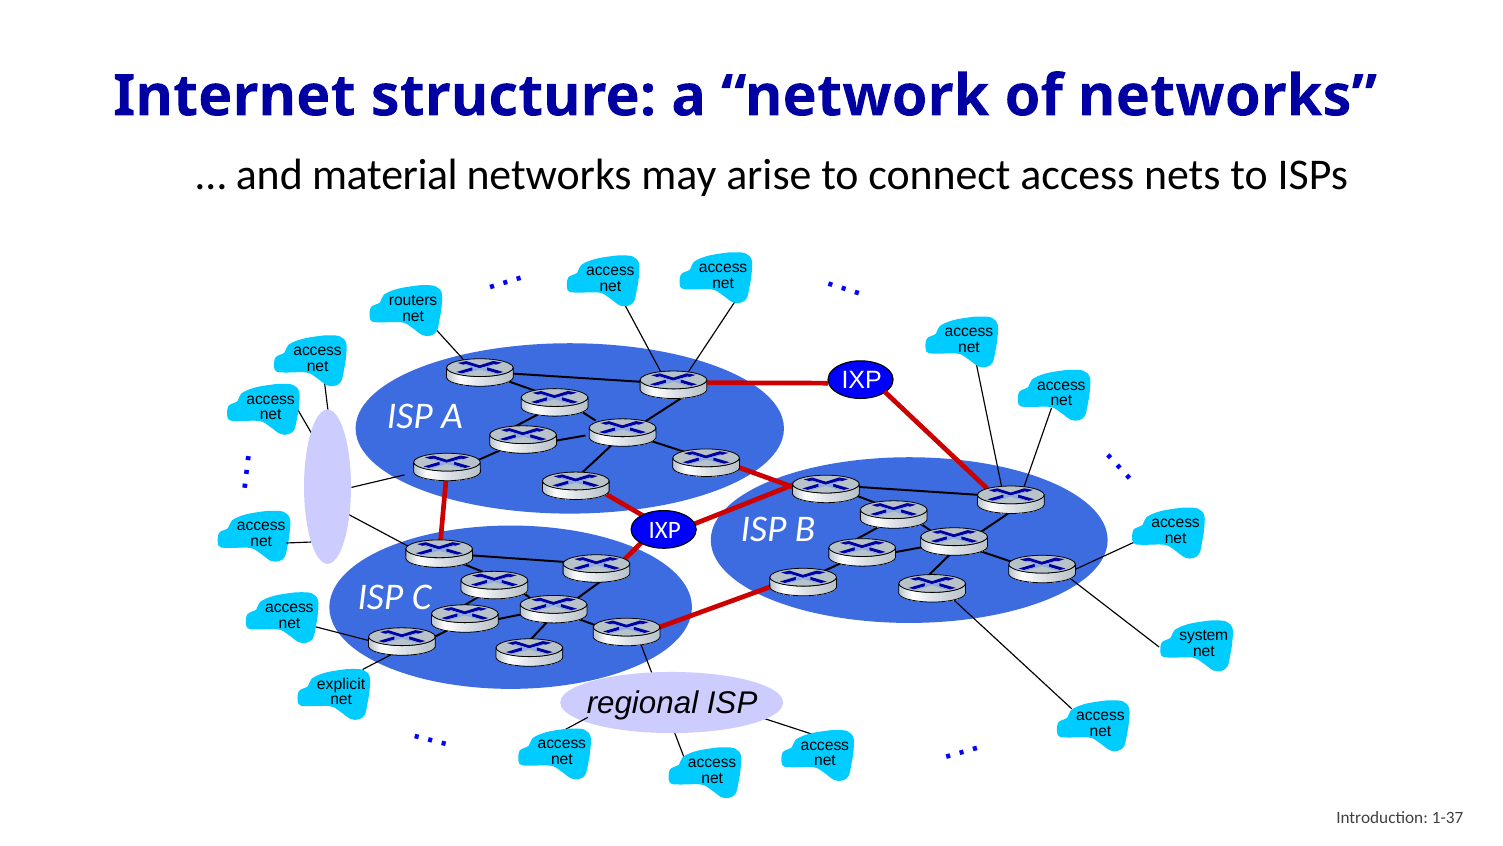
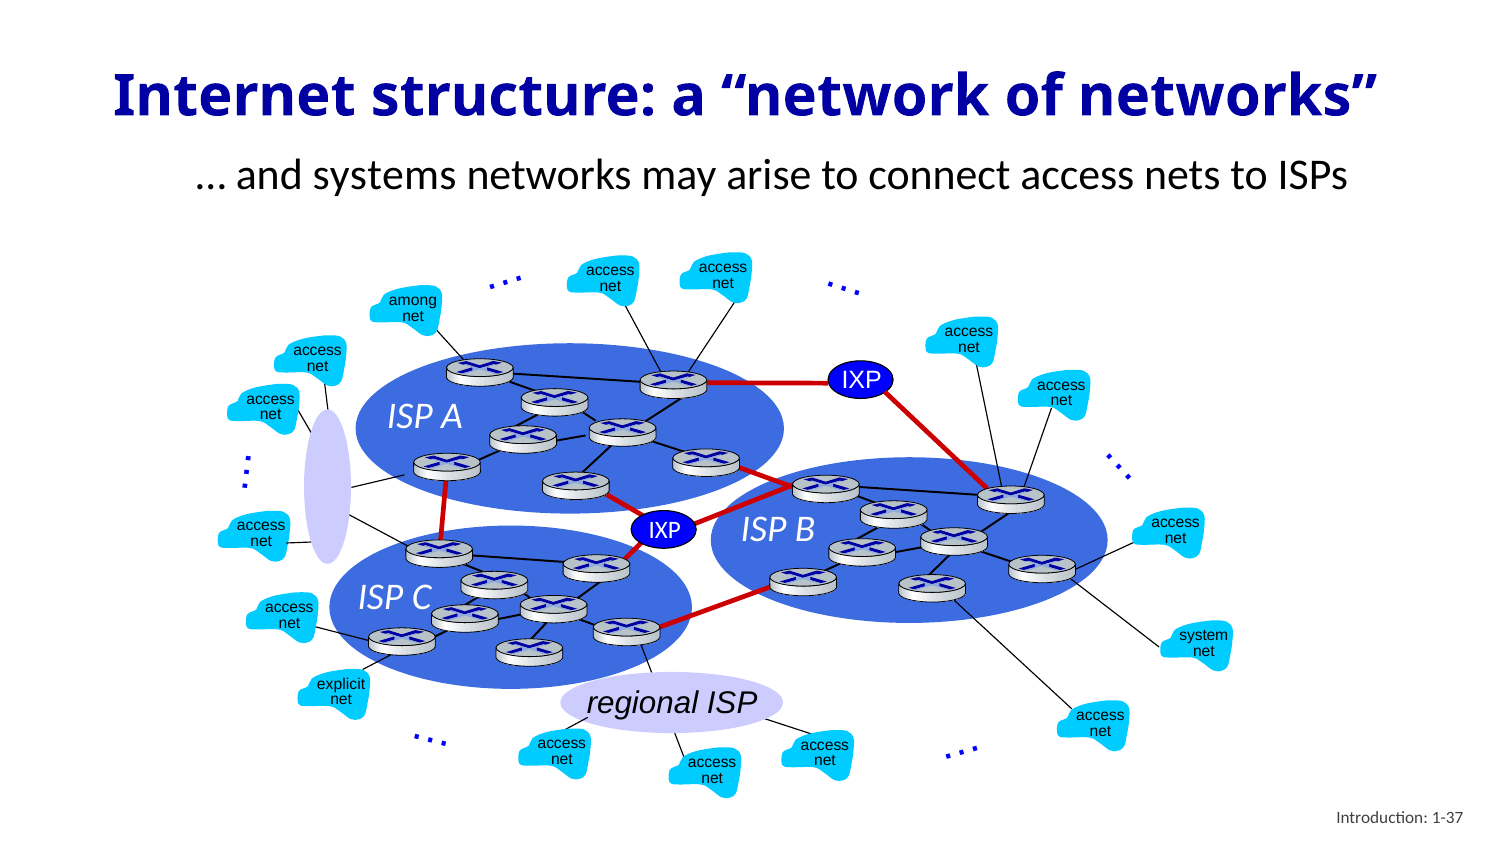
material: material -> systems (385, 174)
routers: routers -> among (413, 300)
